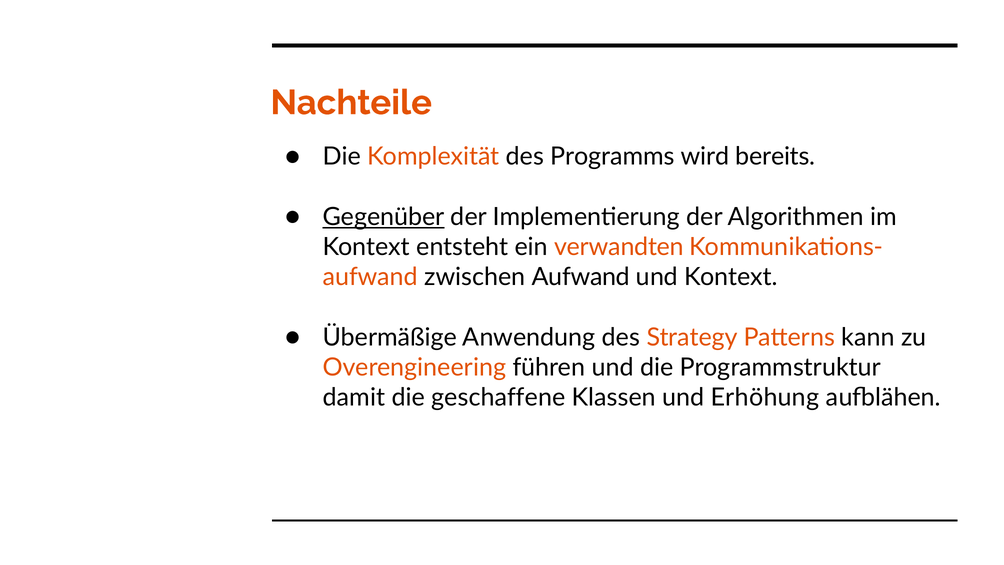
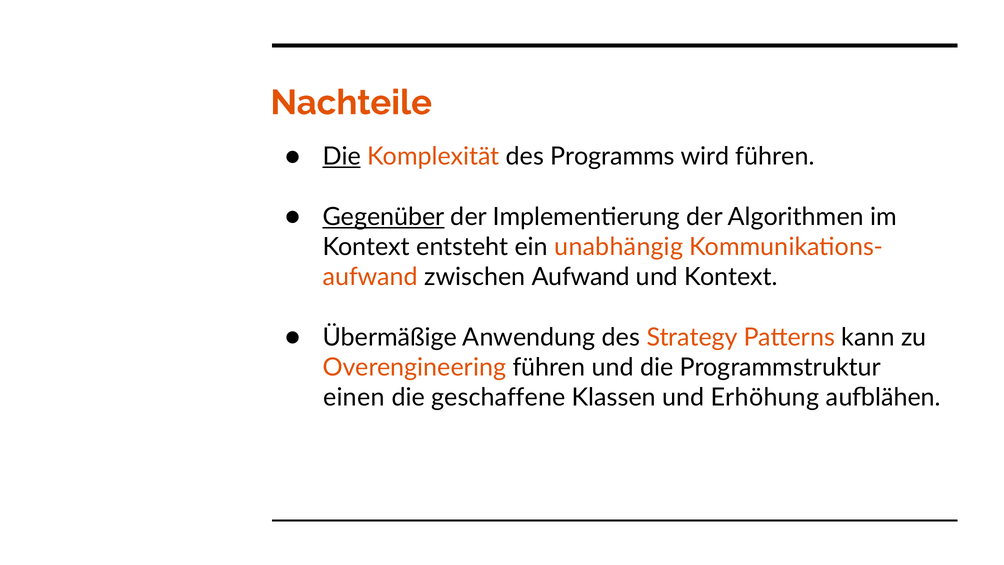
Die underline: none -> present (342, 157)
wird bereits: bereits -> führen (775, 157)
verwandten: verwandten -> unabhängig (619, 247)
damit: damit -> einen (354, 398)
